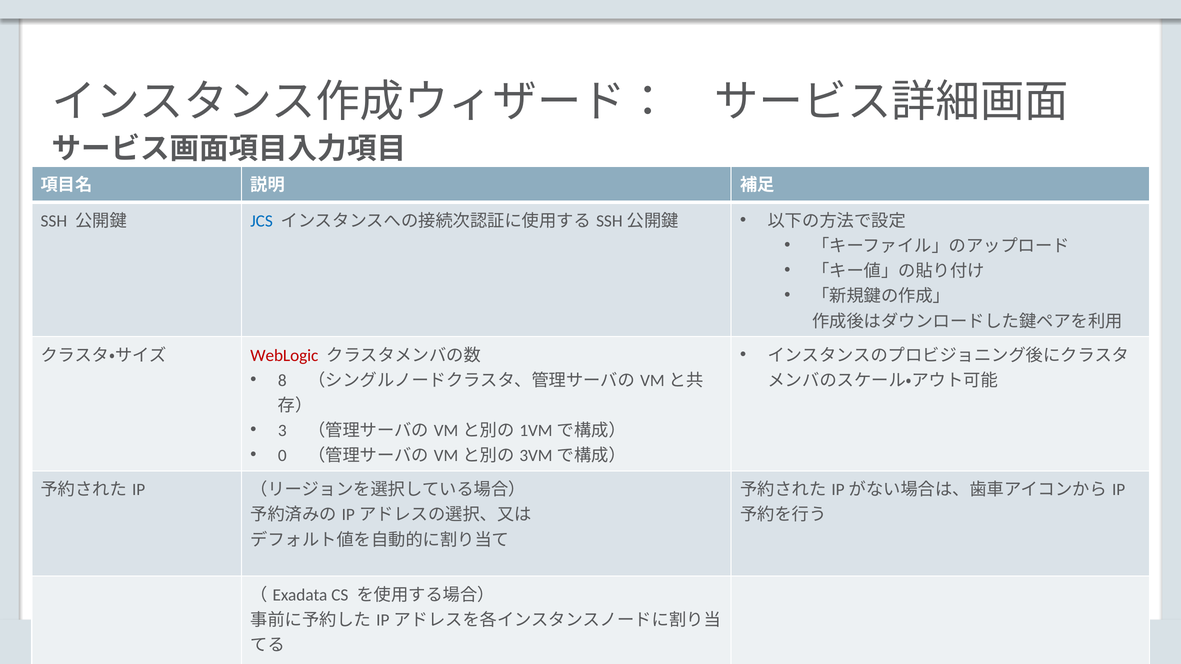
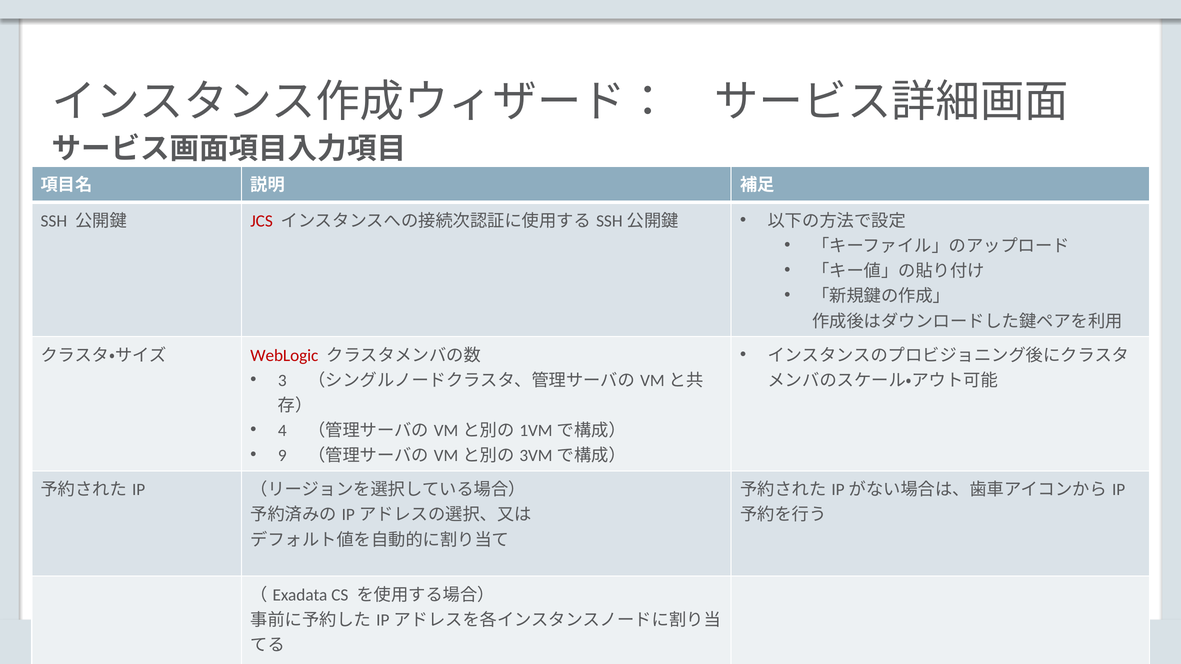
JCS colour: blue -> red (262, 221)
8: 8 -> 3 (282, 381)
3: 3 -> 4 (282, 431)
0: 0 -> 9 (282, 456)
